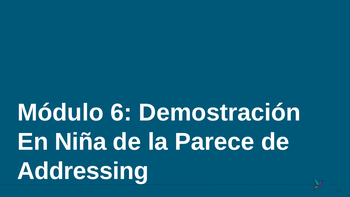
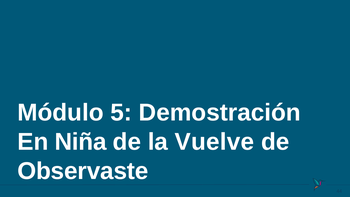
6: 6 -> 5 (121, 113)
Parece: Parece -> Vuelve (214, 142)
Addressing: Addressing -> Observaste (83, 171)
